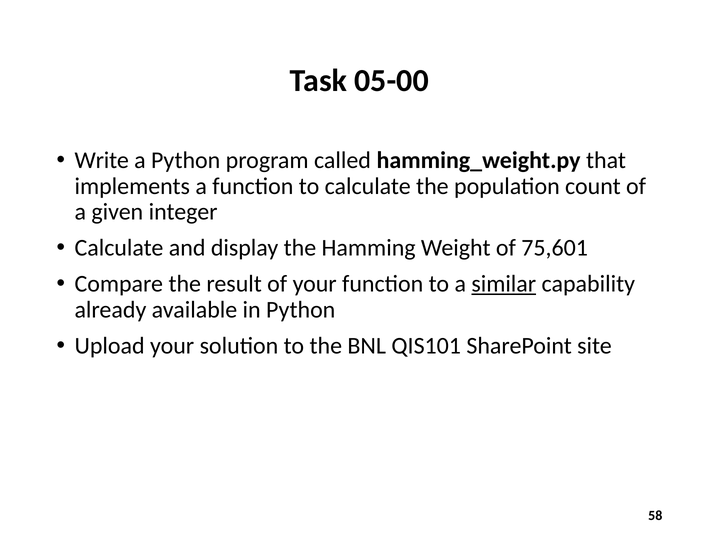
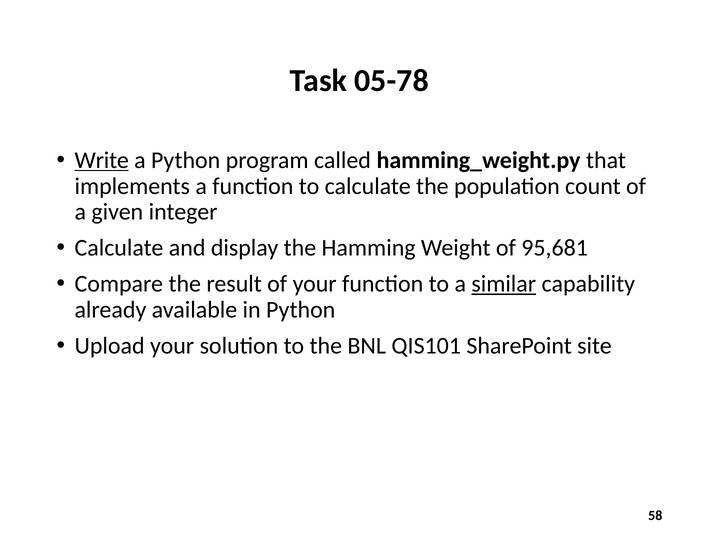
05-00: 05-00 -> 05-78 (392, 81)
Write underline: none -> present (102, 160)
75,601: 75,601 -> 95,681 (555, 248)
